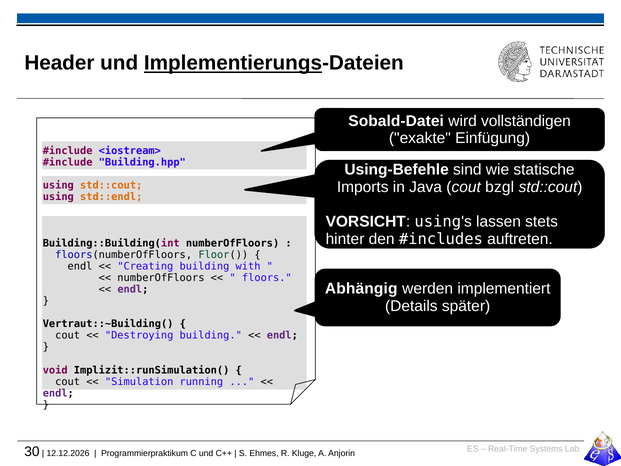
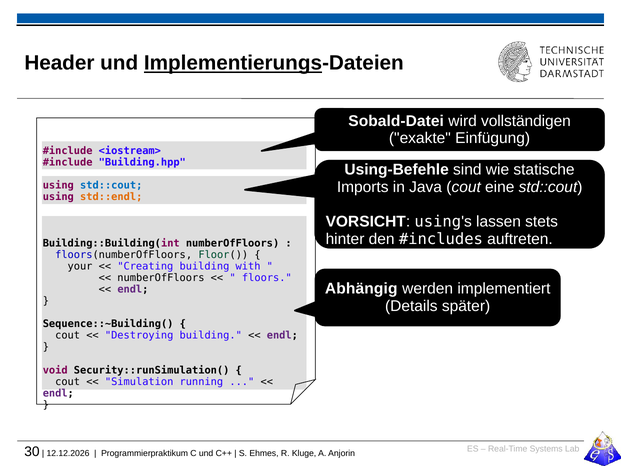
bzgl: bzgl -> eine (500, 187)
std::cout colour: orange -> blue (111, 185)
endl: endl -> your (80, 266)
Vertraut::~Building(: Vertraut::~Building( -> Sequence::~Building( (108, 324)
Implizit::runSimulation(: Implizit::runSimulation( -> Security::runSimulation( (152, 370)
